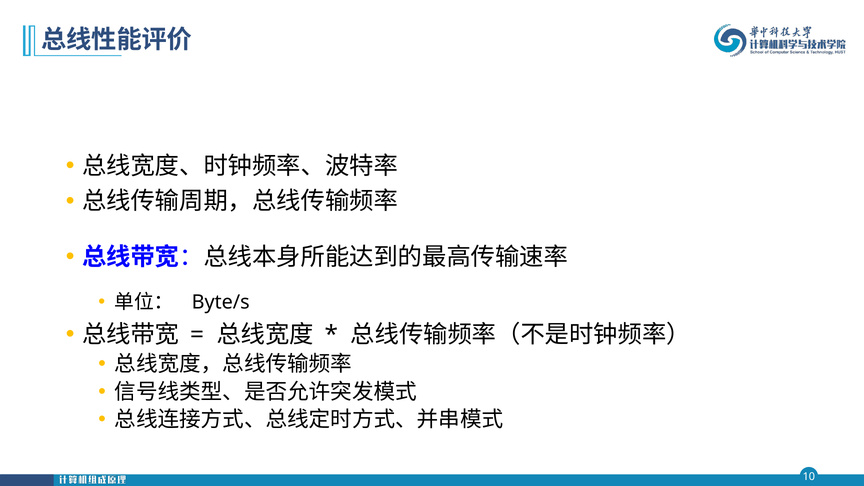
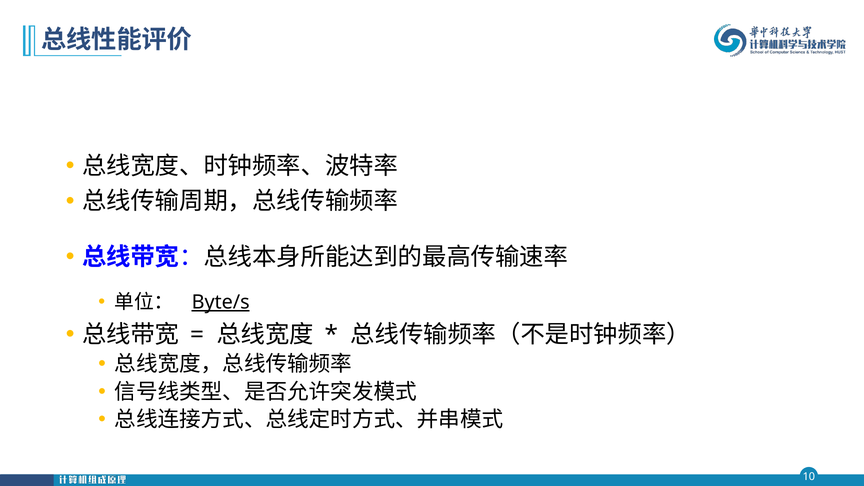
Byte/s underline: none -> present (221, 302)
